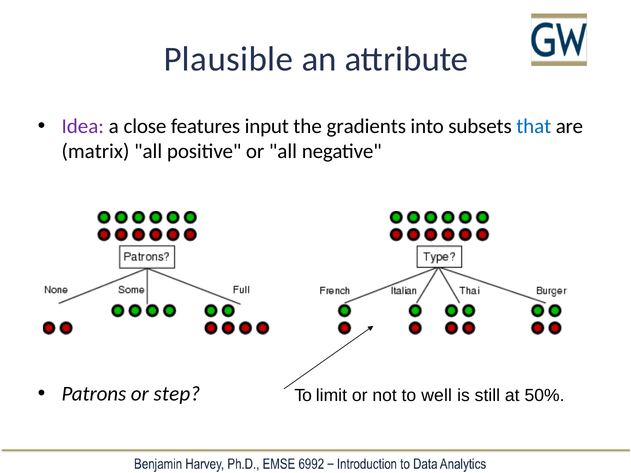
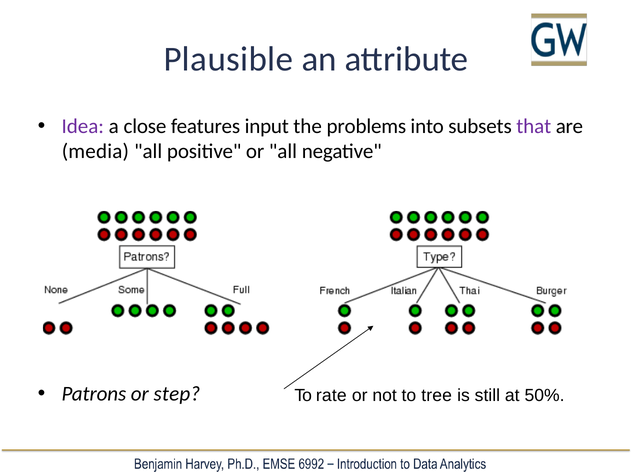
gradients: gradients -> problems (366, 126)
that colour: blue -> purple (534, 126)
matrix: matrix -> media (95, 152)
limit: limit -> rate (331, 396)
well: well -> tree (437, 396)
